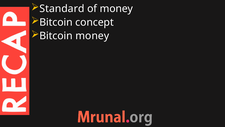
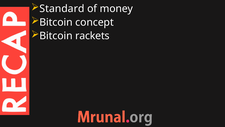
Bitcoin money: money -> rackets (92, 36)
